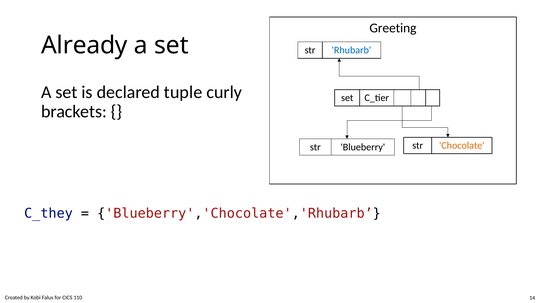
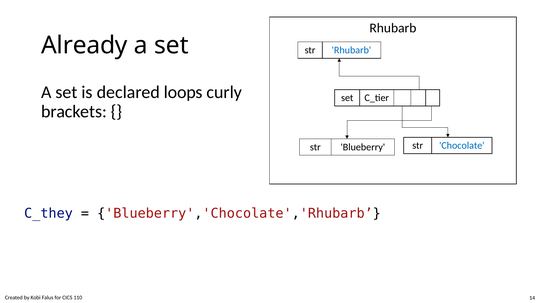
Greeting: Greeting -> Rhubarb (393, 28)
tuple: tuple -> loops (183, 92)
Chocolate colour: orange -> blue (462, 146)
